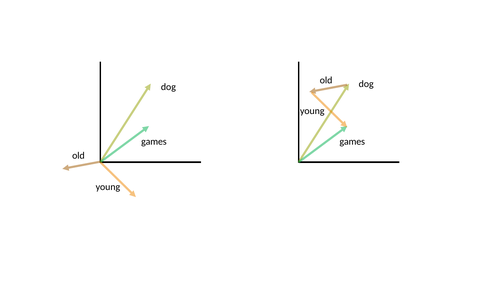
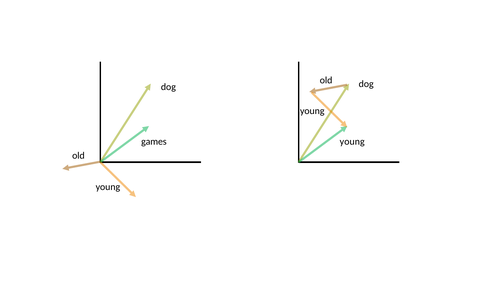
games: games -> young (352, 141)
